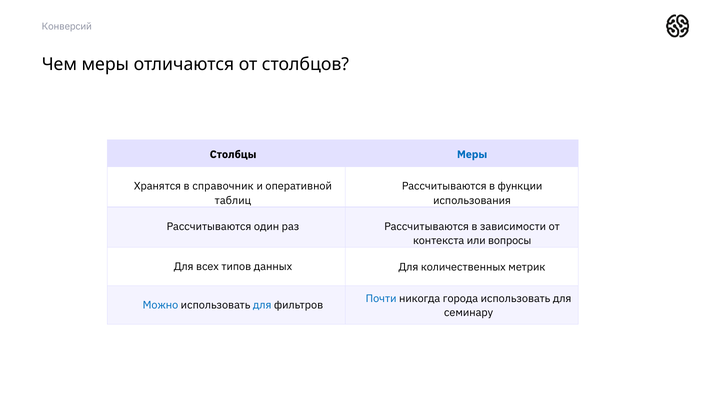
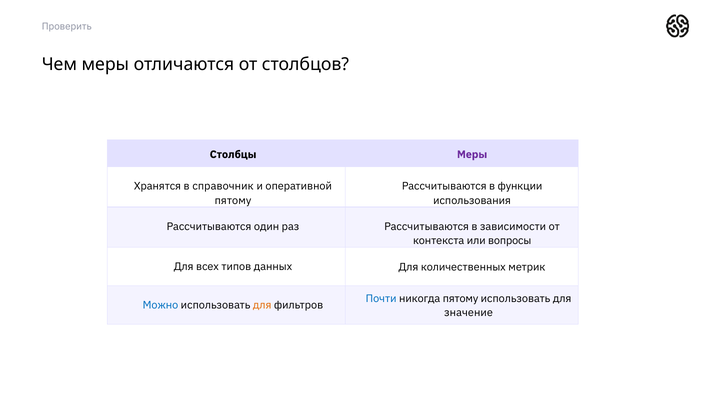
Конверсий: Конверсий -> Проверить (67, 26)
Меры colour: blue -> purple (472, 154)
таблиц: таблиц -> пятому (233, 200)
никогда города: города -> пятому (461, 298)
для colour: blue -> orange (262, 305)
семинару: семинару -> значение (469, 312)
